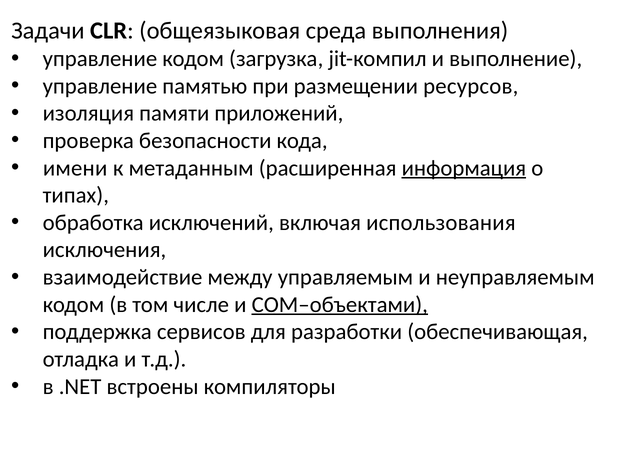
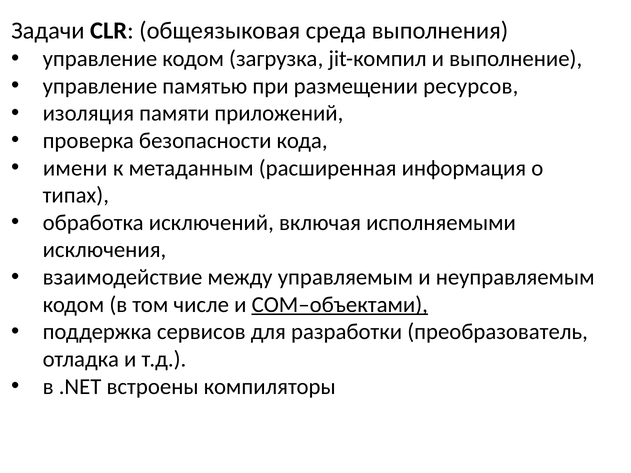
информация underline: present -> none (464, 168)
использования: использования -> исполняемыми (441, 223)
обеспечивающая: обеспечивающая -> преобразователь (498, 332)
